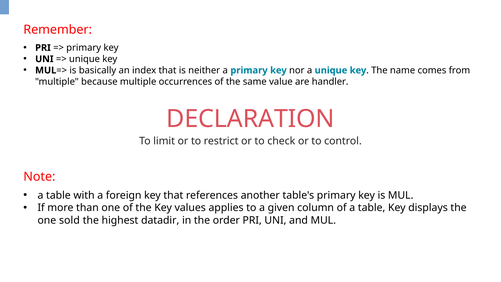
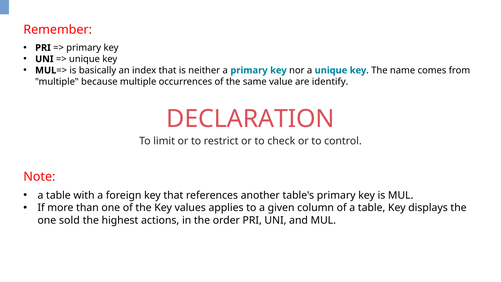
handler: handler -> identify (330, 82)
datadir: datadir -> actions (160, 220)
